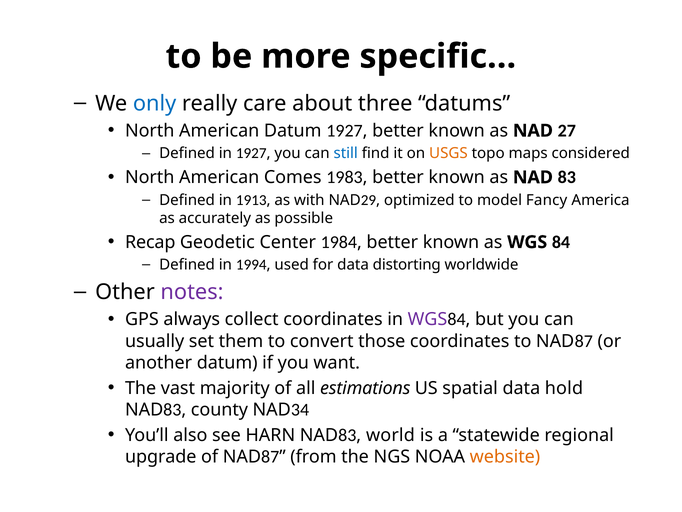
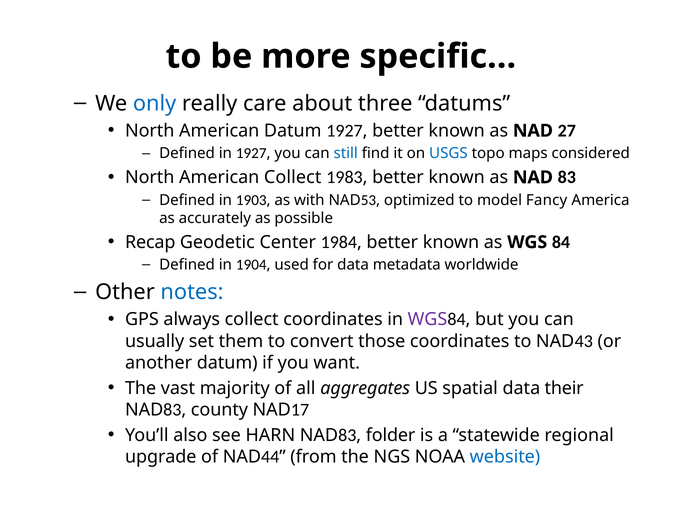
USGS colour: orange -> blue (448, 153)
American Comes: Comes -> Collect (293, 177)
1913: 1913 -> 1903 (251, 200)
29: 29 -> 53 (368, 200)
1994: 1994 -> 1904 (251, 265)
distorting: distorting -> metadata (407, 265)
notes colour: purple -> blue (192, 292)
to NAD 87: 87 -> 43 (584, 341)
estimations: estimations -> aggregates (365, 388)
hold: hold -> their (564, 388)
34: 34 -> 17 (300, 409)
world: world -> folder (391, 435)
of NAD 87: 87 -> 44 (270, 456)
website colour: orange -> blue (505, 456)
